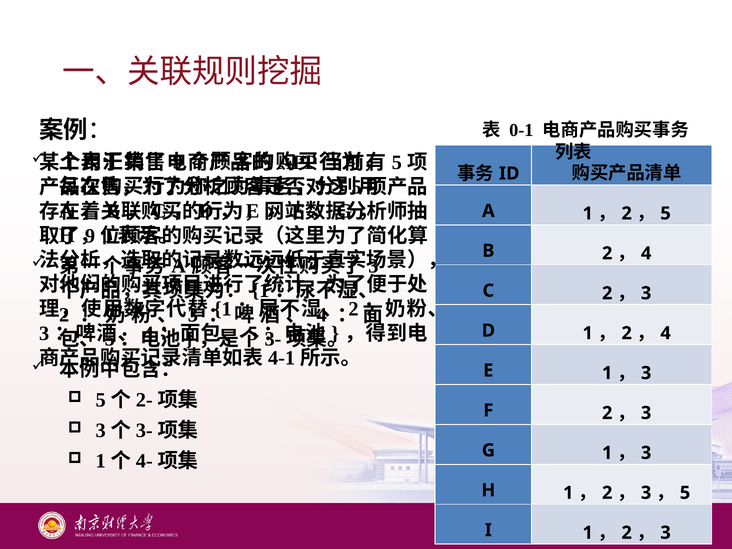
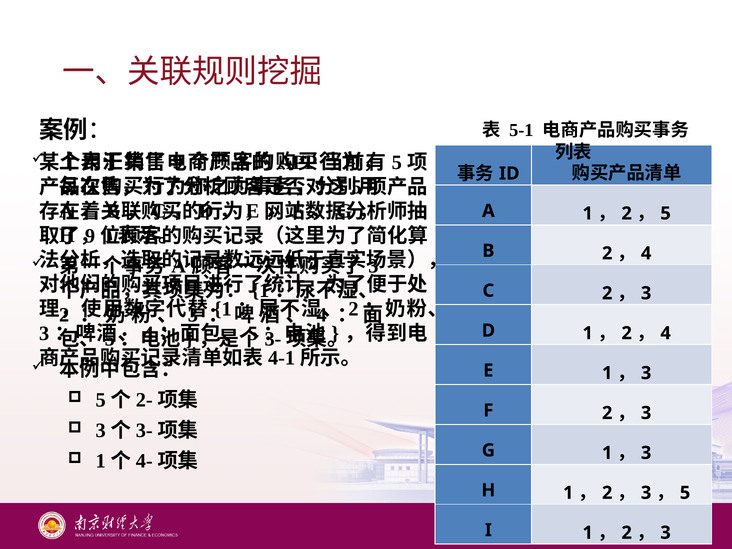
0‑1: 0‑1 -> 5‑1 (521, 130)
